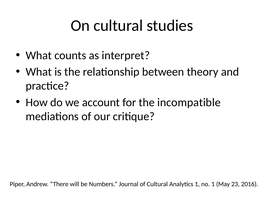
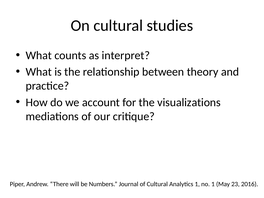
incompatible: incompatible -> visualizations (189, 102)
